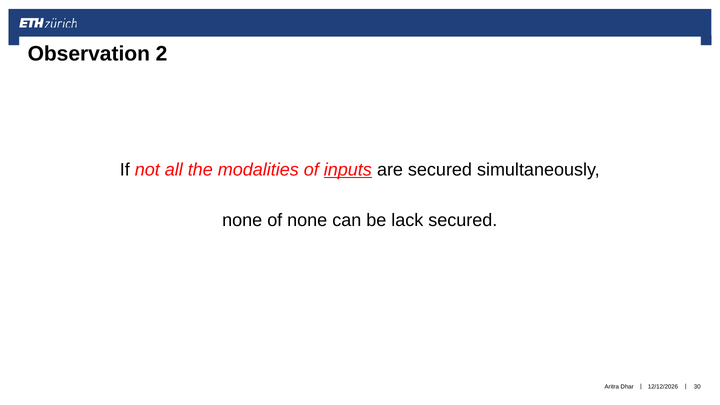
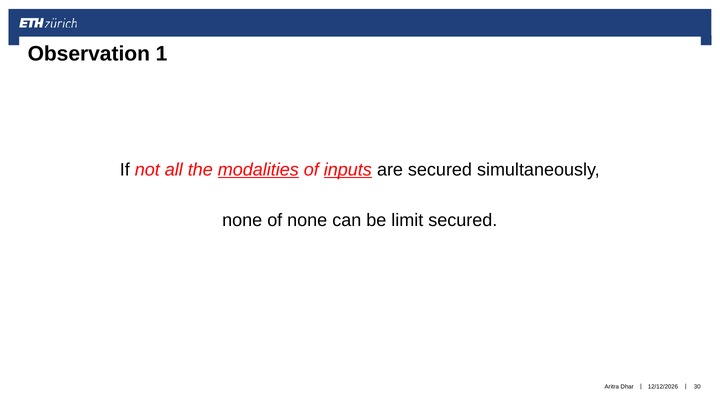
2: 2 -> 1 (162, 54)
modalities underline: none -> present (258, 170)
lack: lack -> limit (407, 220)
